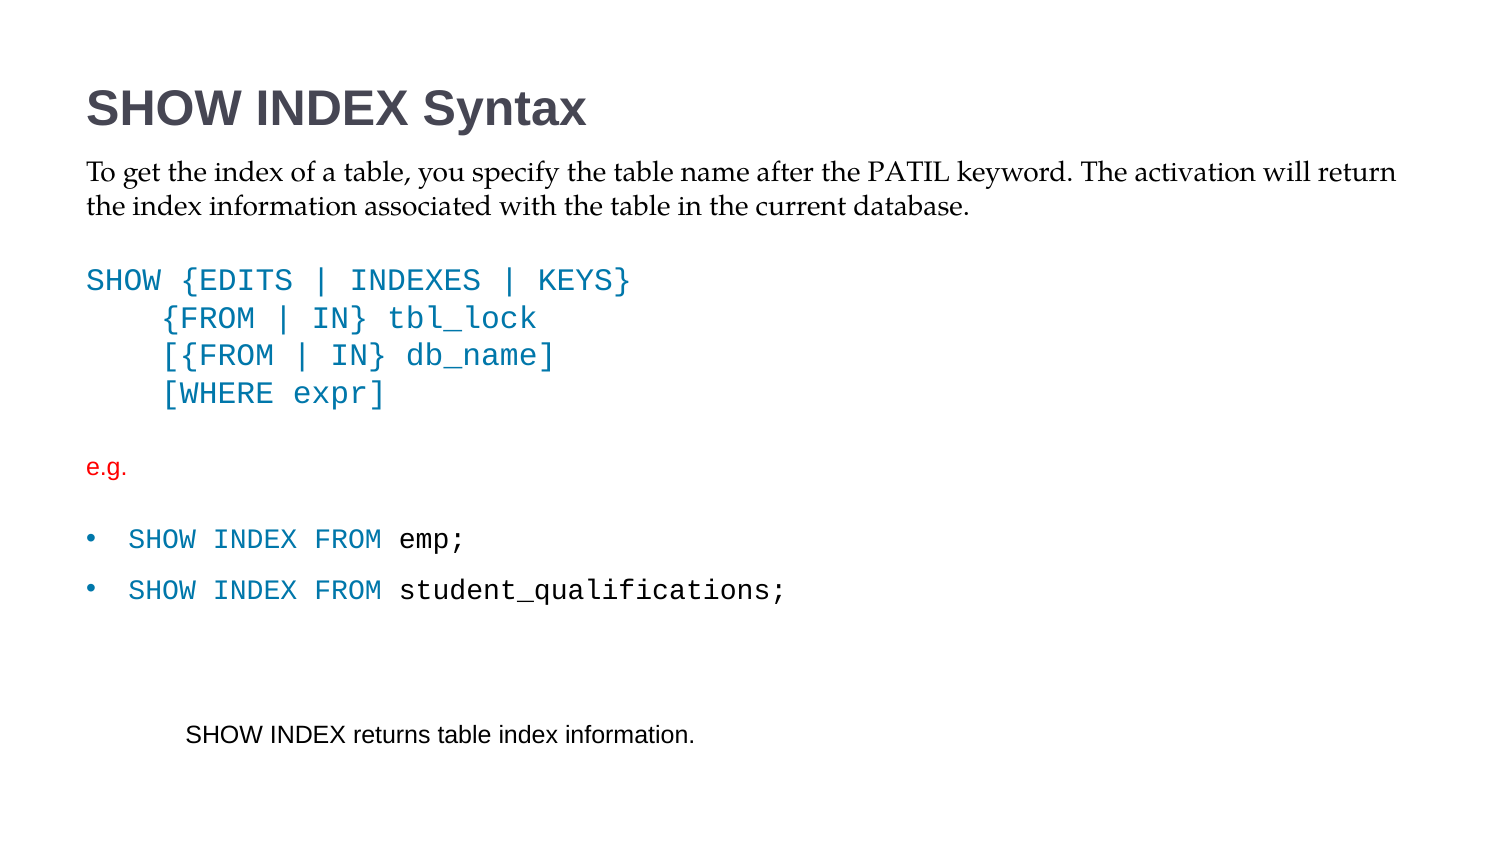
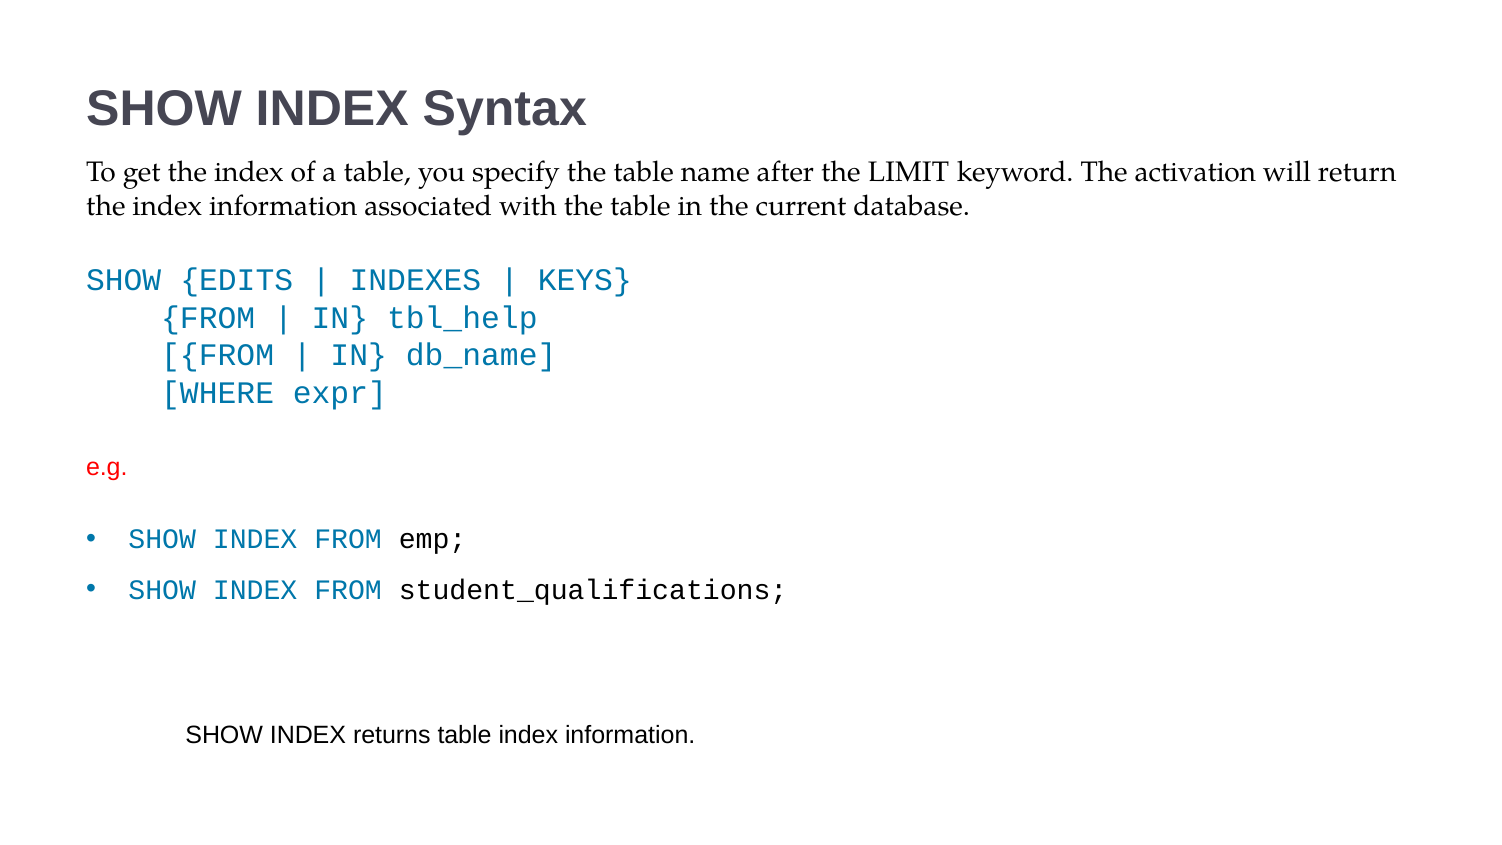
PATIL: PATIL -> LIMIT (909, 172)
tbl_lock: tbl_lock -> tbl_help (462, 318)
